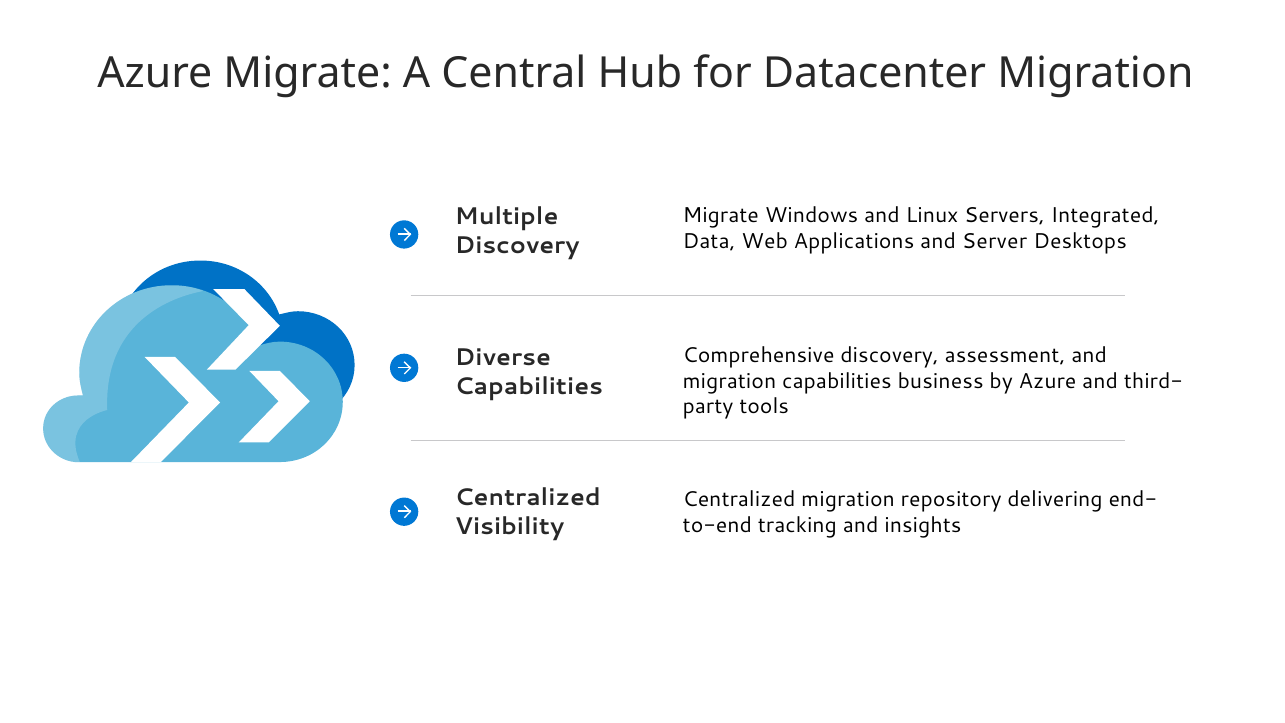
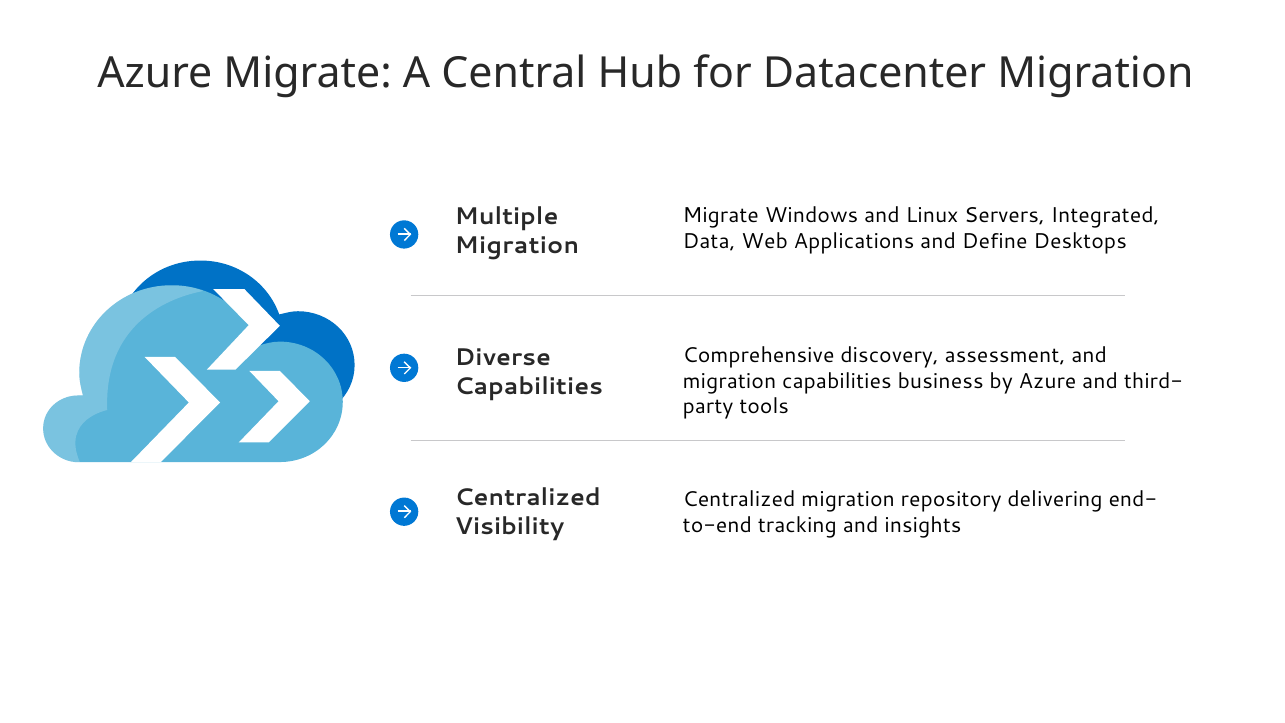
Server: Server -> Define (995, 241)
Discovery: Discovery -> Migration (517, 245)
